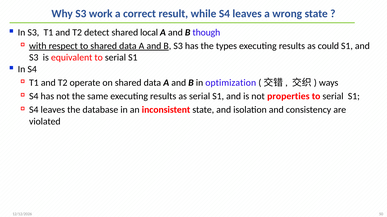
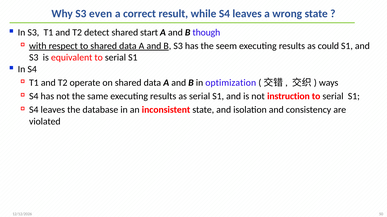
work: work -> even (101, 14)
local: local -> start (149, 32)
types: types -> seem (226, 46)
properties: properties -> instruction (288, 97)
